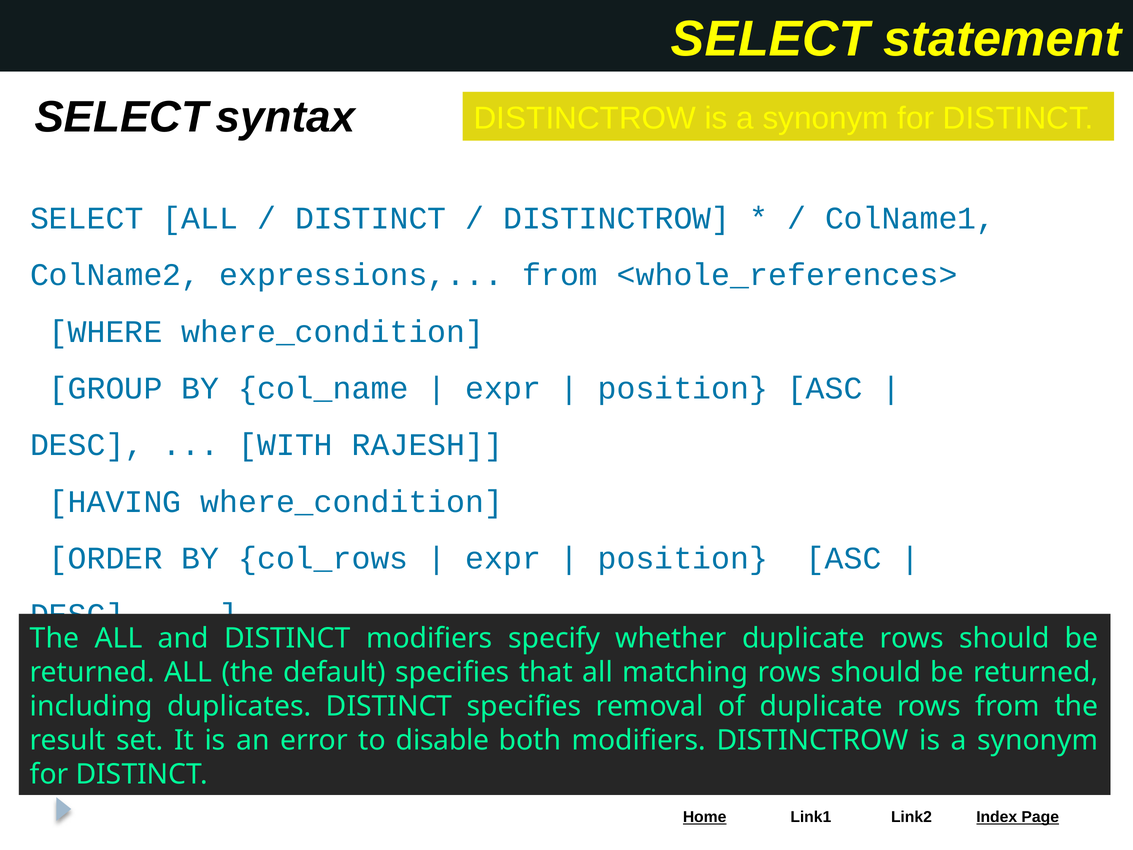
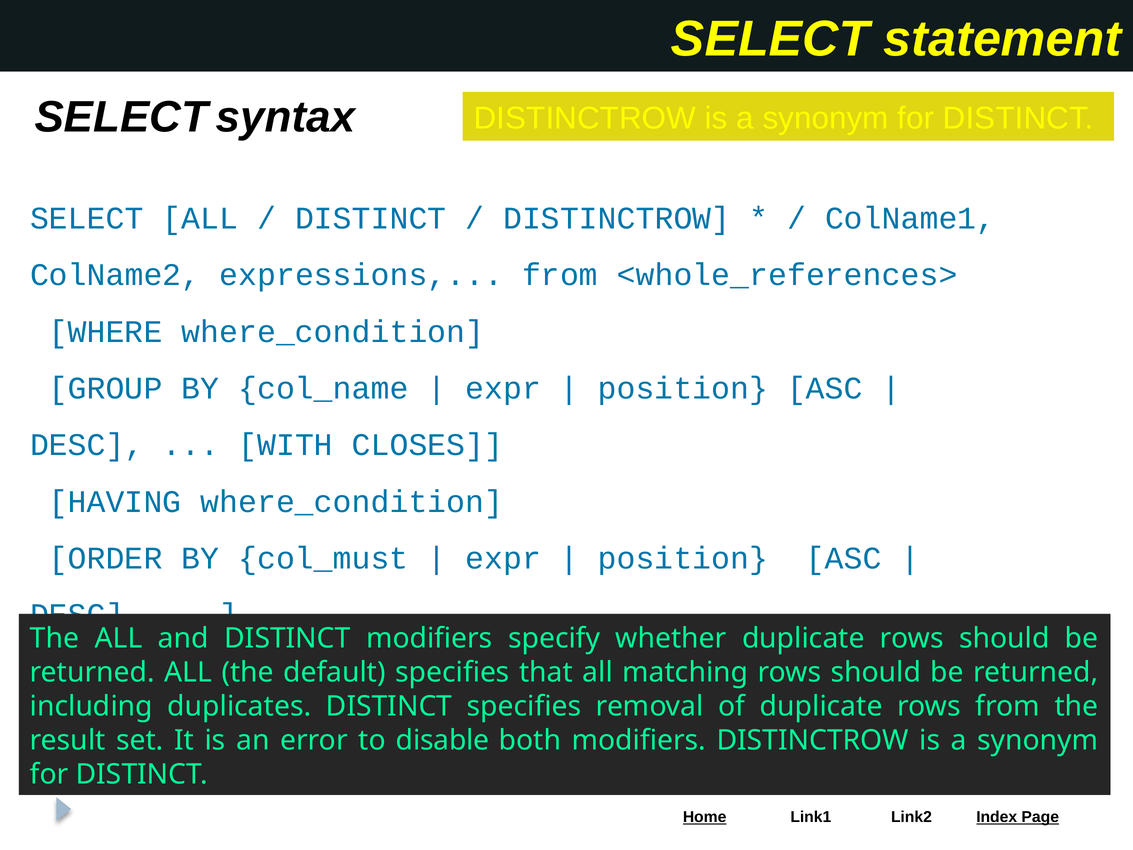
RAJESH: RAJESH -> CLOSES (427, 445)
col_rows: col_rows -> col_must (323, 558)
